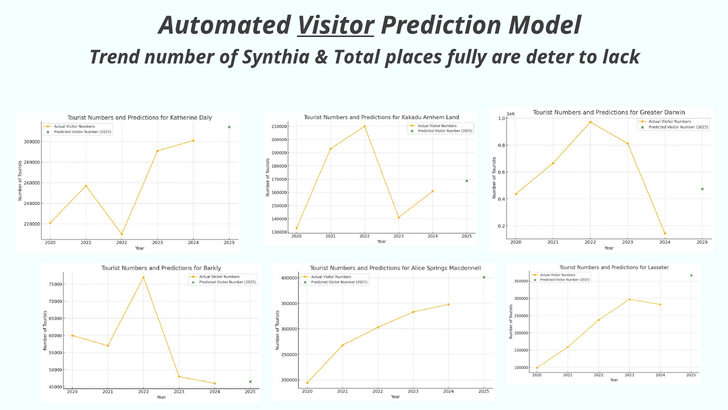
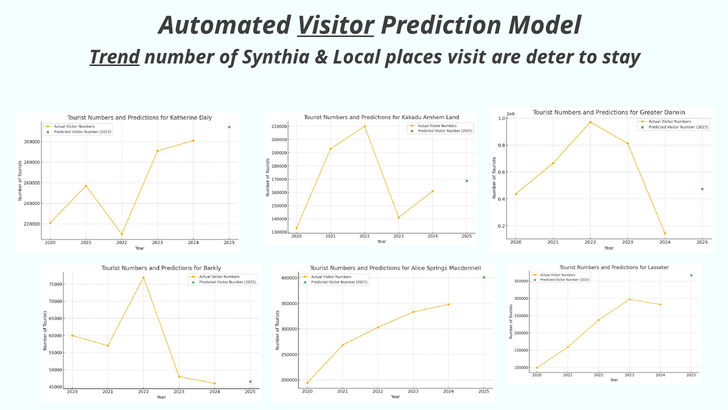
Trend underline: none -> present (114, 57)
Total: Total -> Local (357, 57)
fully: fully -> visit (467, 57)
lack: lack -> stay (621, 57)
